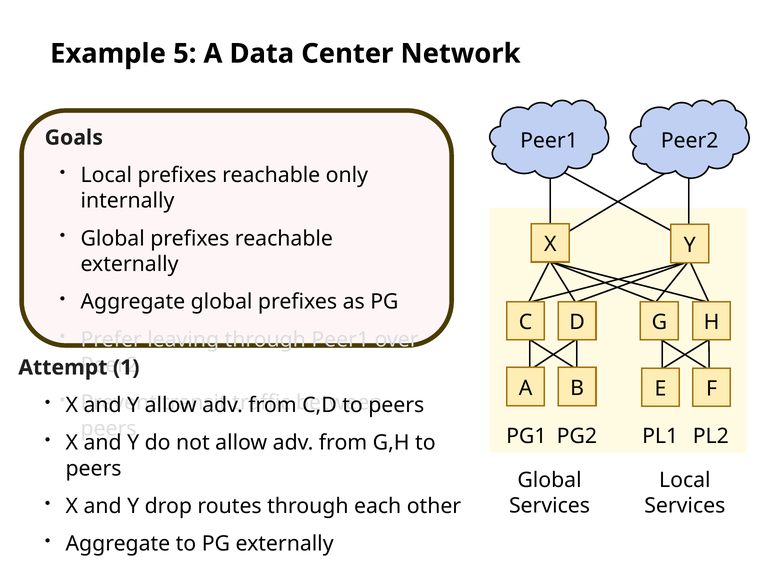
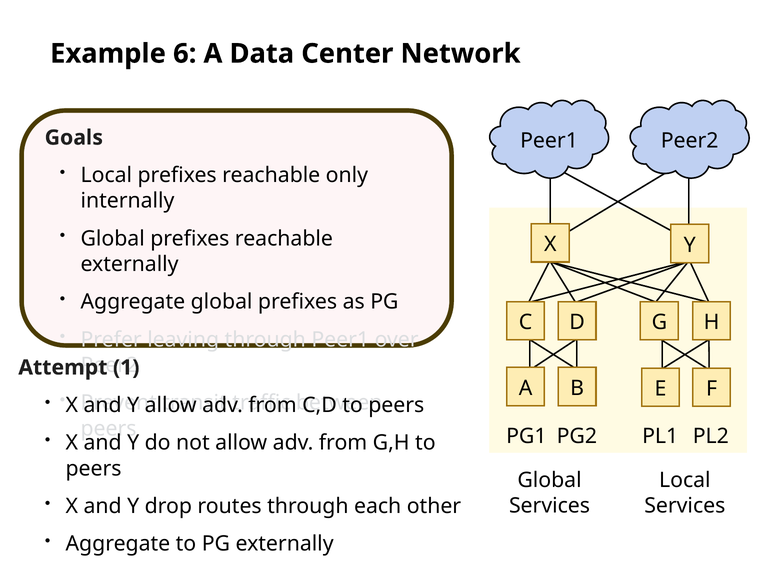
5: 5 -> 6 (185, 54)
